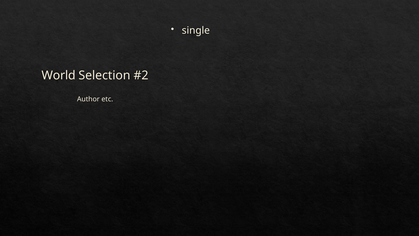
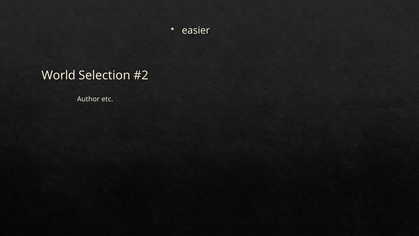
single: single -> easier (196, 30)
